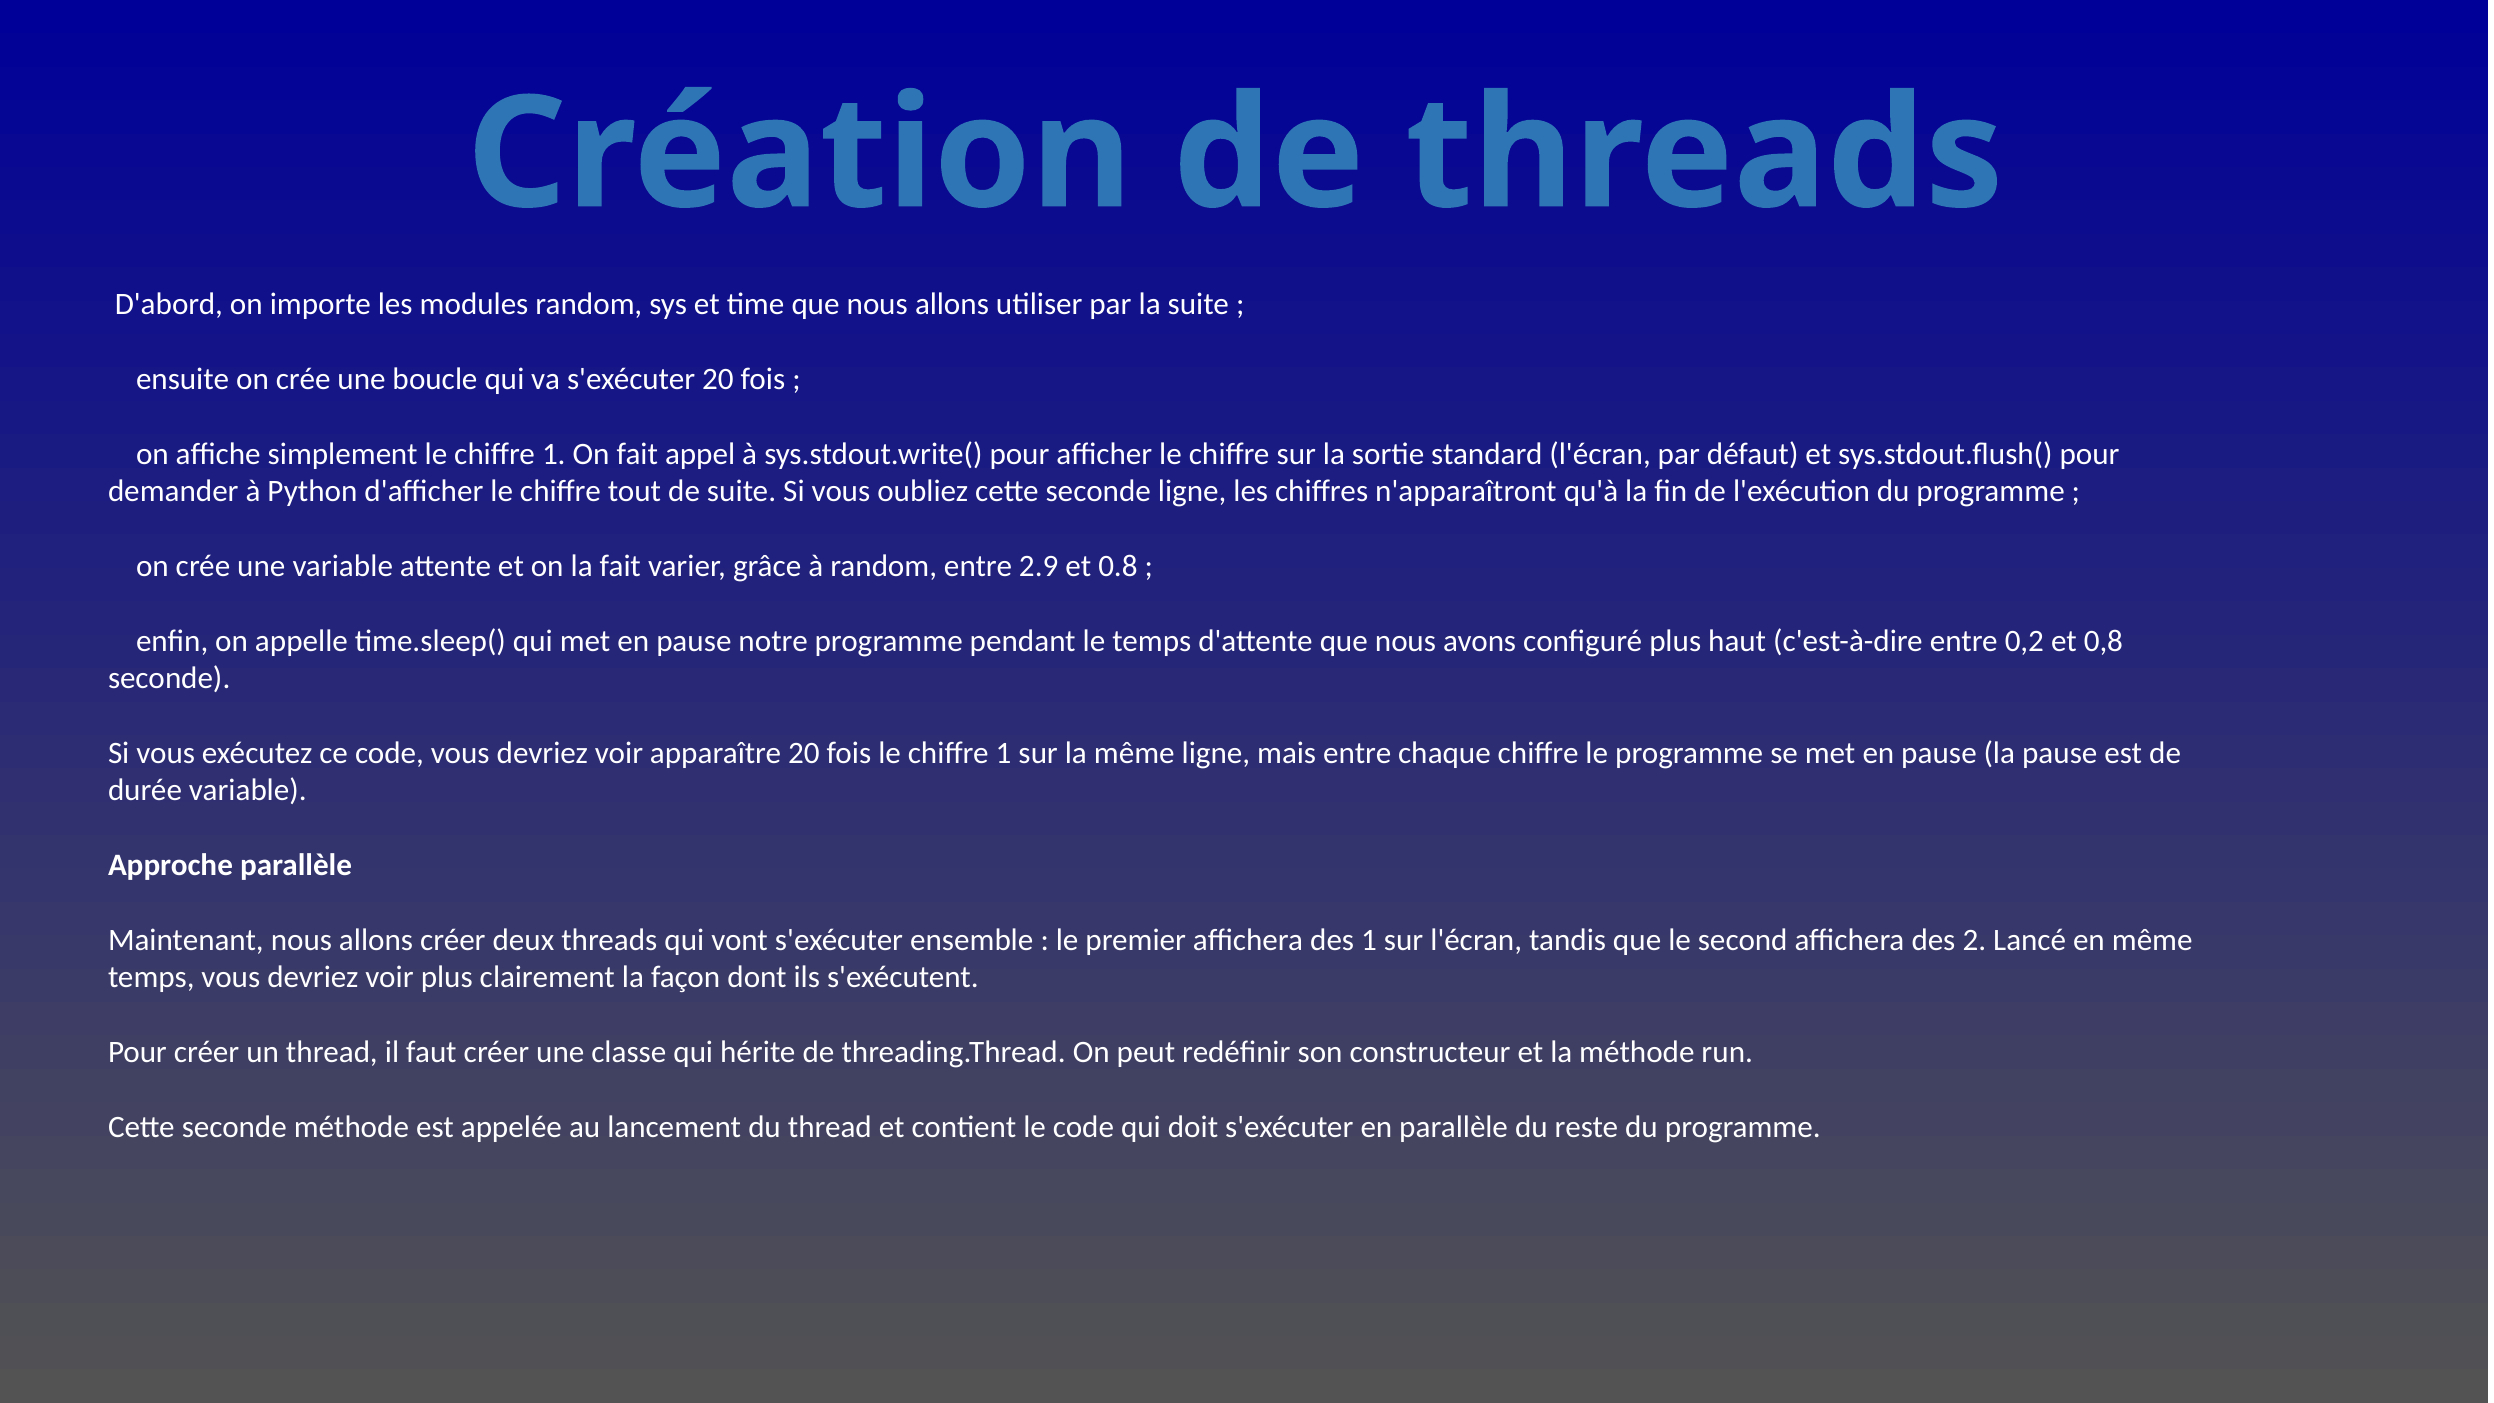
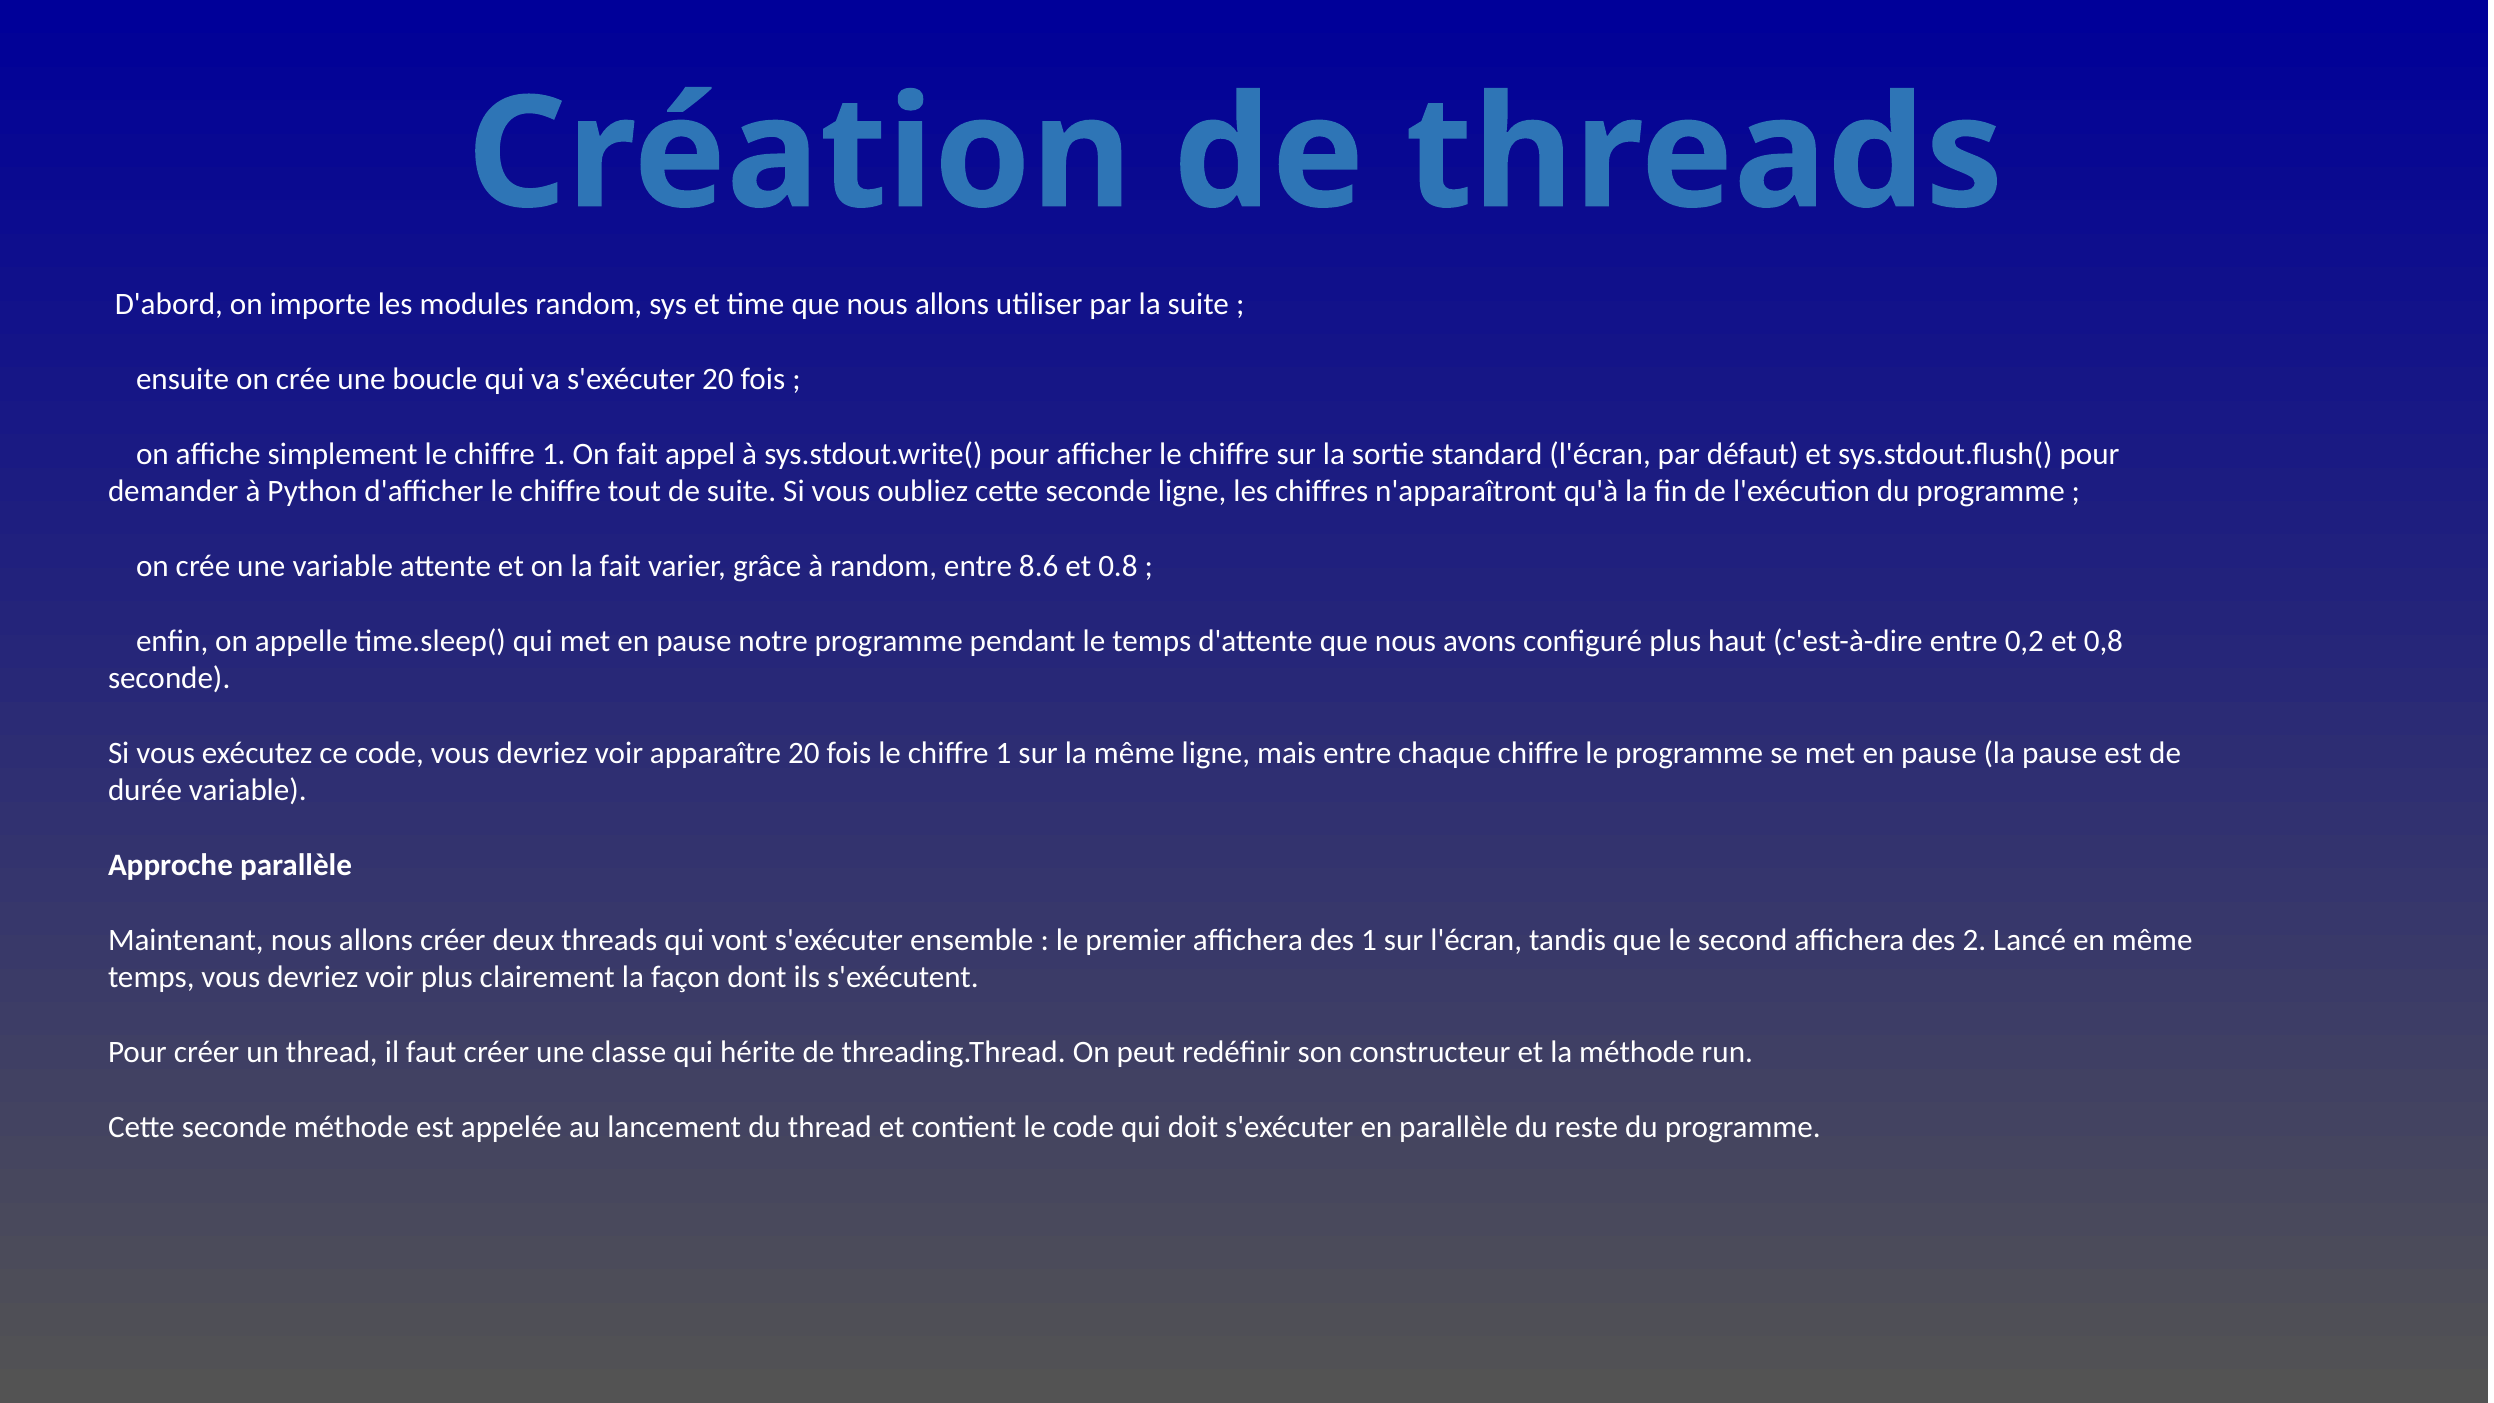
2.9: 2.9 -> 8.6 (1039, 566)
